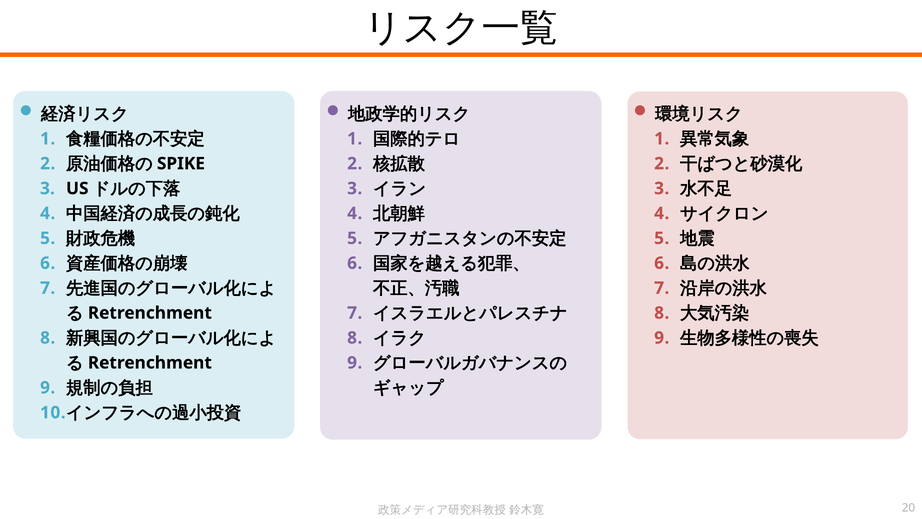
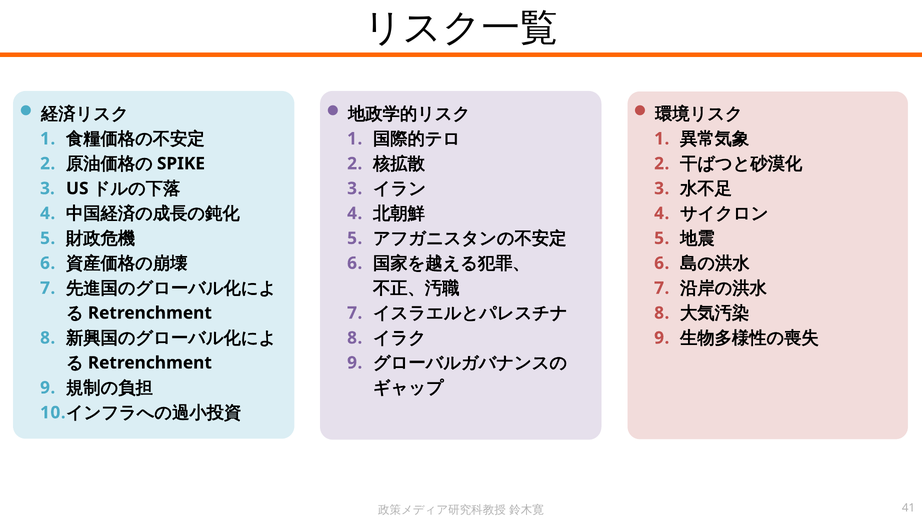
20: 20 -> 41 (909, 508)
